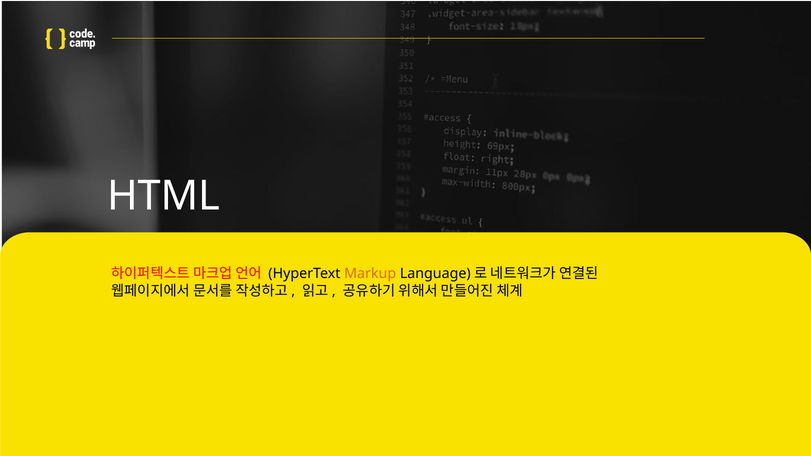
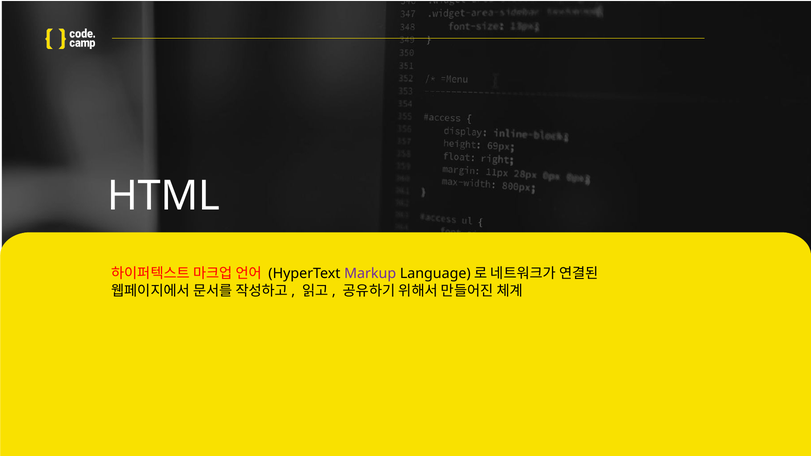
Markup colour: orange -> purple (370, 274)
